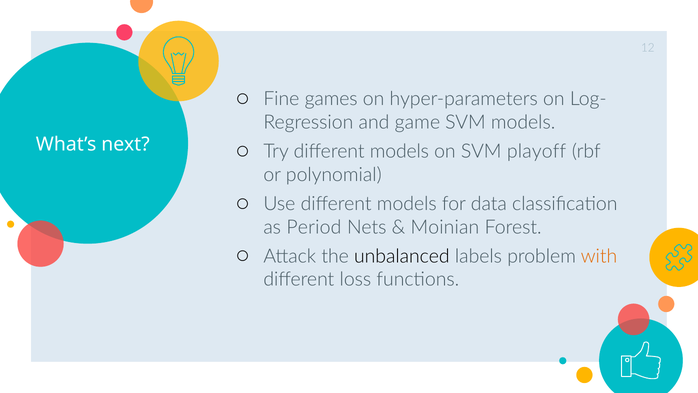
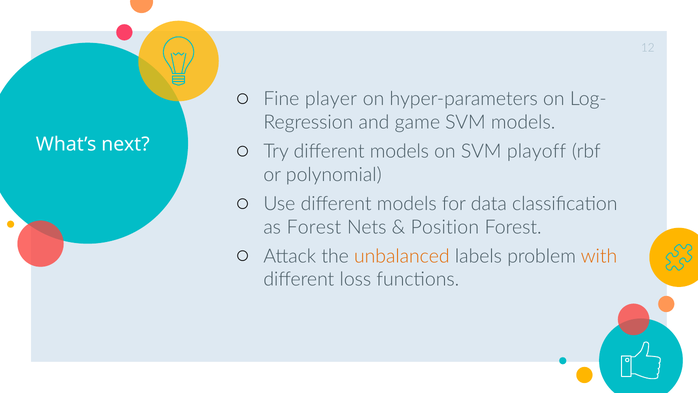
games: games -> player (331, 99)
as Period: Period -> Forest (314, 227)
Moinian: Moinian -> Position (445, 227)
unbalanced colour: black -> orange (402, 256)
